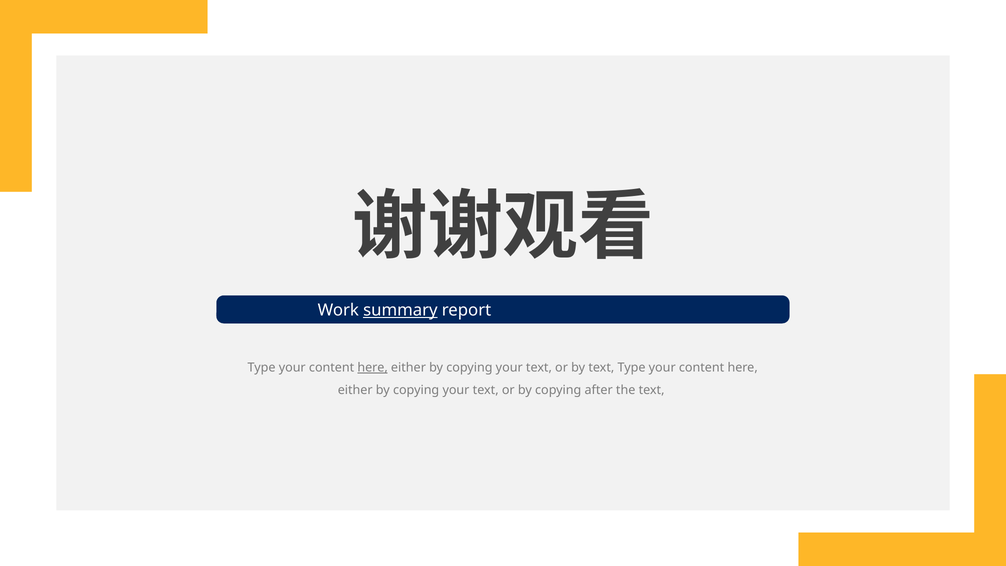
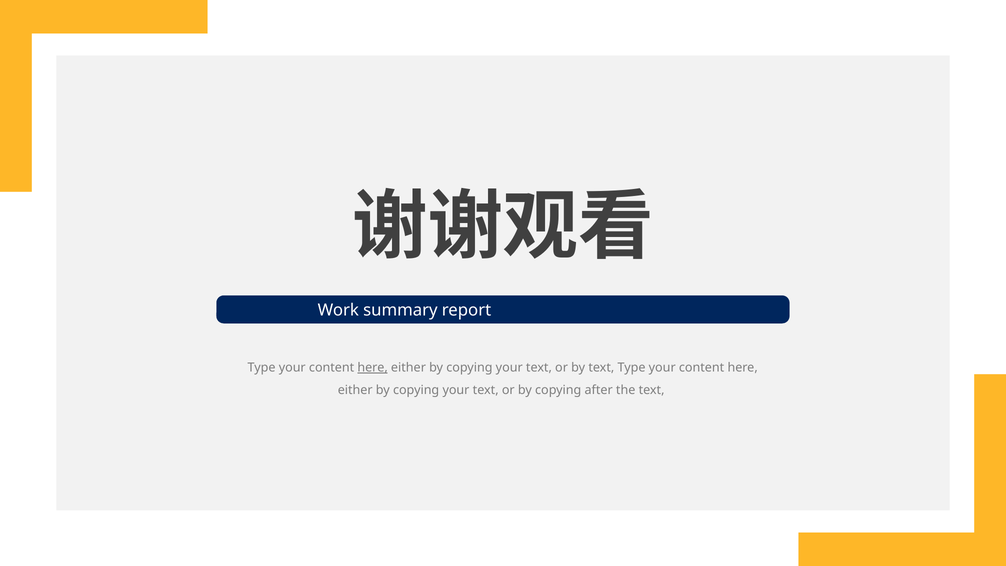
summary underline: present -> none (400, 310)
